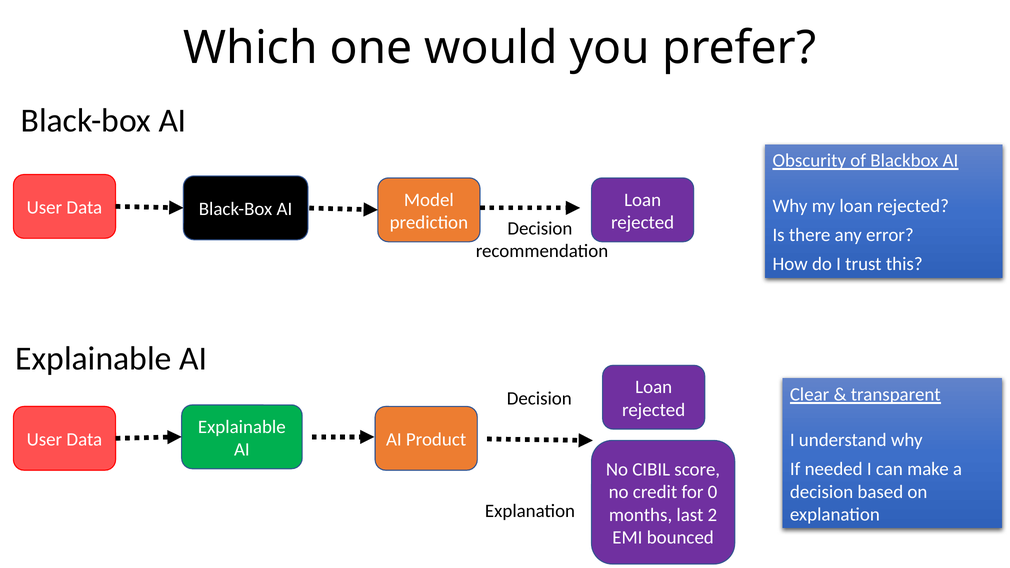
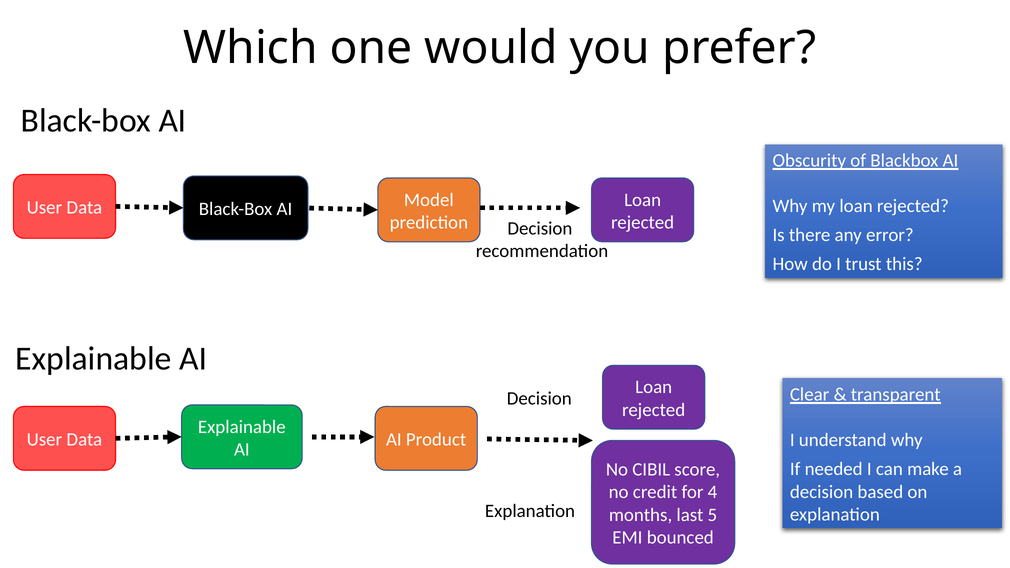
0: 0 -> 4 (713, 492)
2: 2 -> 5 (712, 515)
